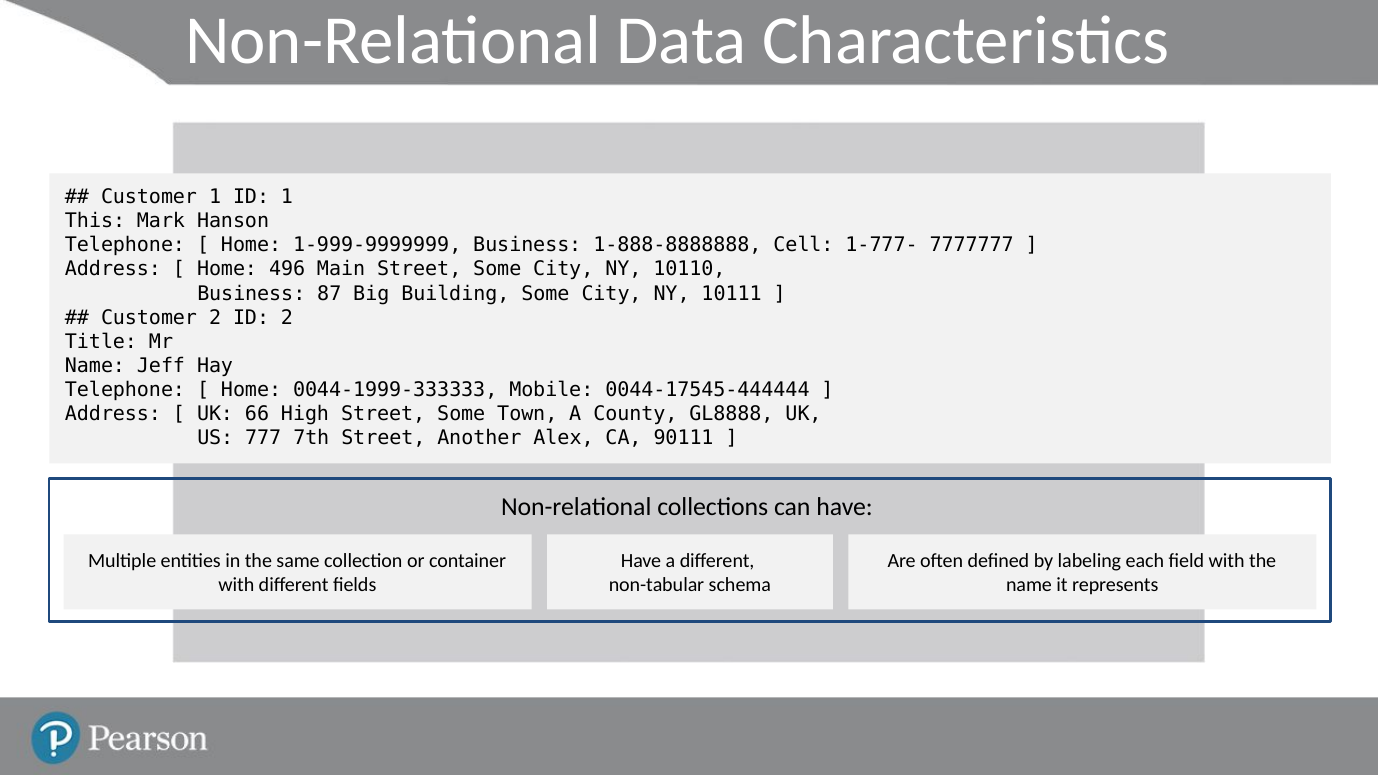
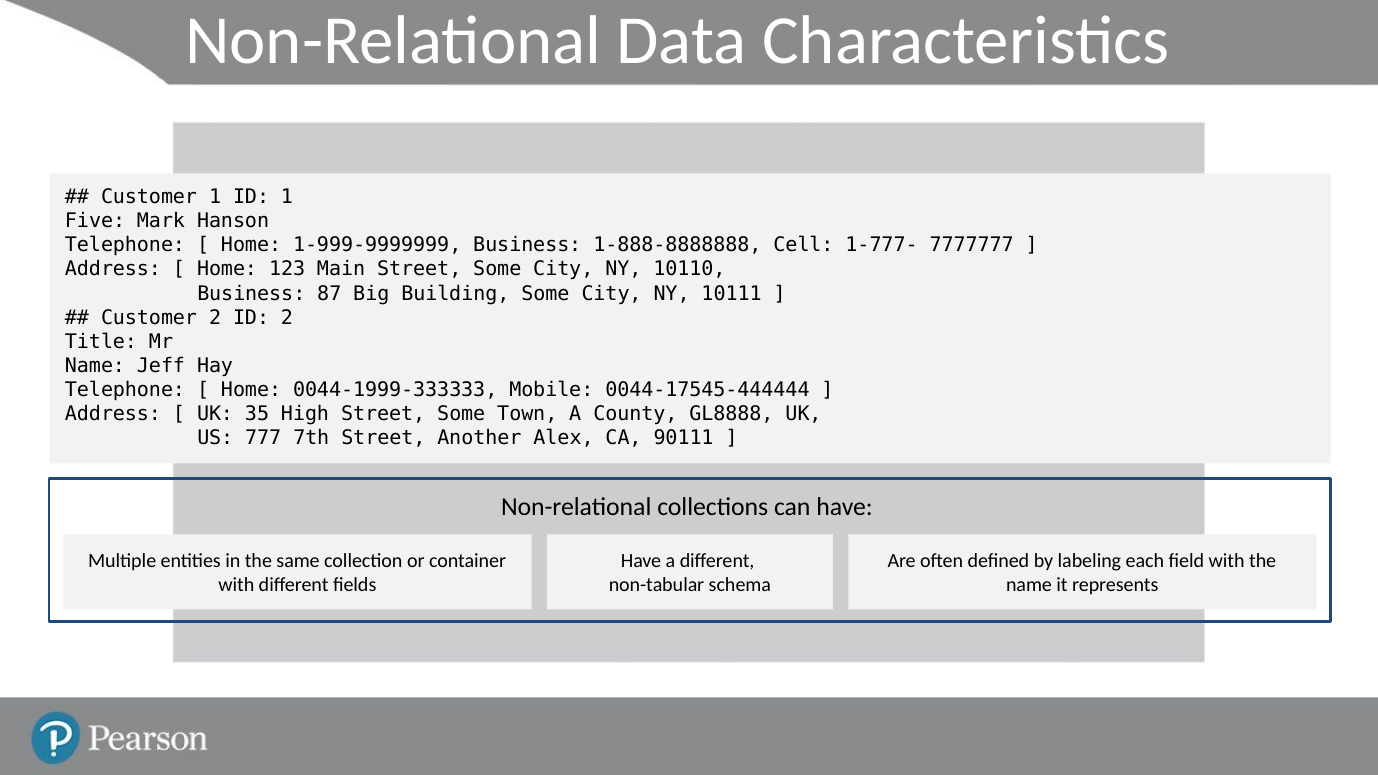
This: This -> Five (95, 221)
496: 496 -> 123 (287, 269)
66: 66 -> 35 (257, 414)
